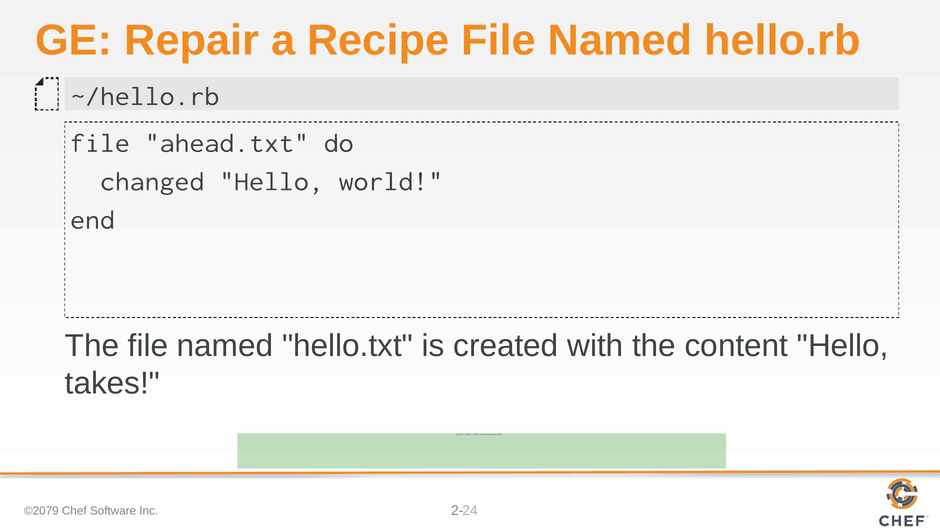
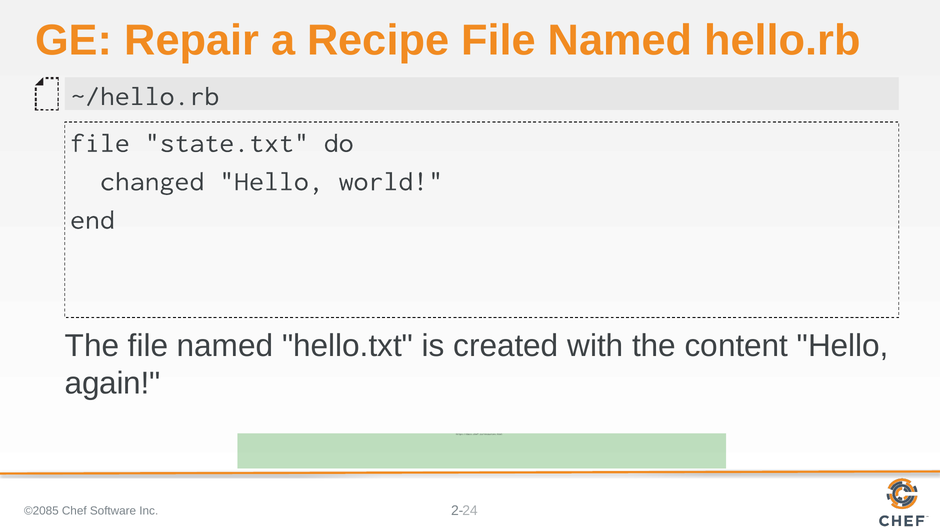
ahead.txt: ahead.txt -> state.txt (227, 143)
takes: takes -> again (113, 384)
©2079: ©2079 -> ©2085 (41, 512)
